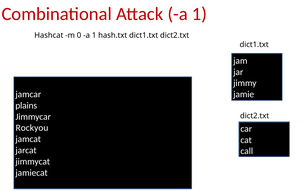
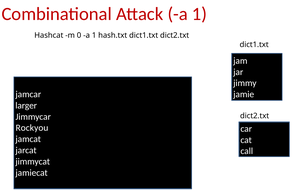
plains: plains -> larger (26, 105)
